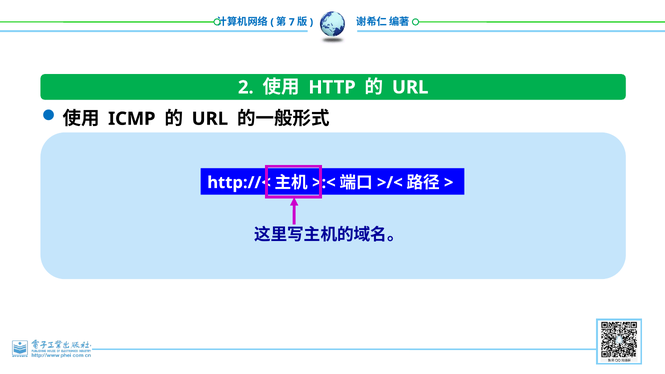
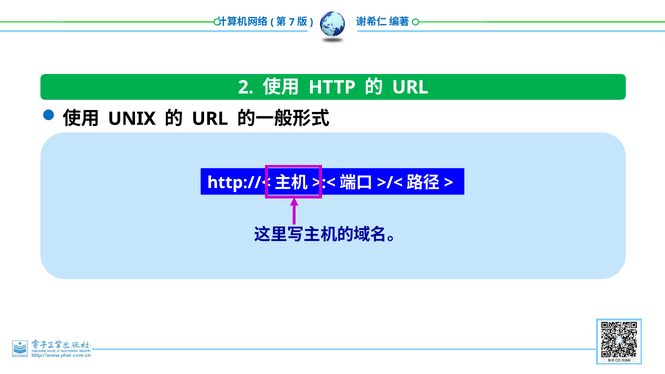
ICMP: ICMP -> UNIX (132, 119)
